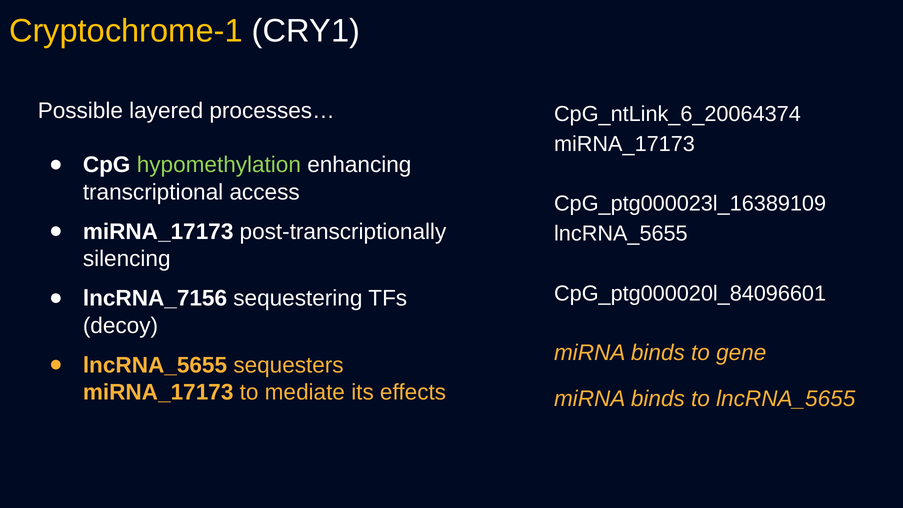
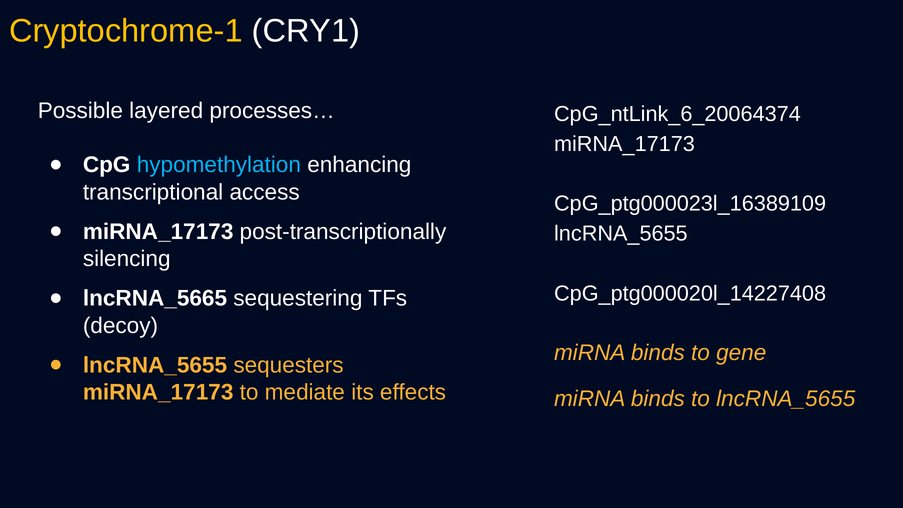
hypomethylation colour: light green -> light blue (219, 165)
CpG_ptg000020l_84096601: CpG_ptg000020l_84096601 -> CpG_ptg000020l_14227408 (690, 294)
lncRNA_7156: lncRNA_7156 -> lncRNA_5665 (155, 298)
